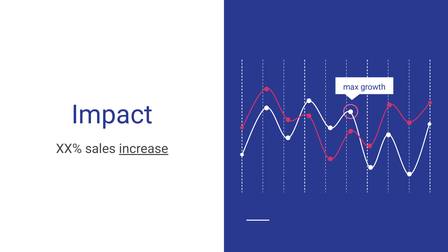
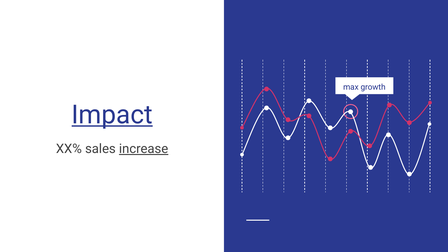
Impact underline: none -> present (112, 115)
